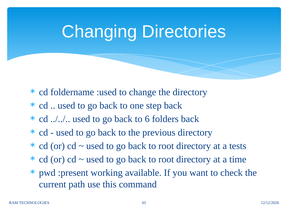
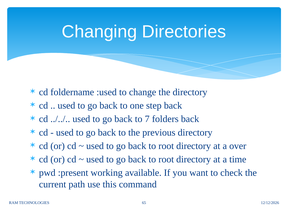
6: 6 -> 7 (147, 119)
tests: tests -> over (238, 146)
